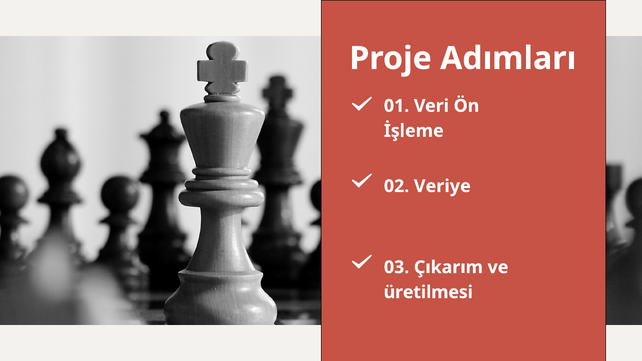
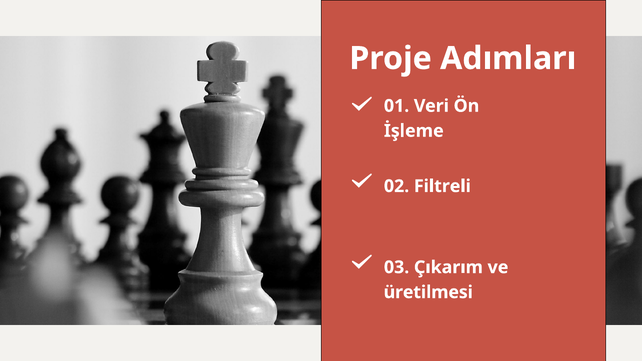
Veriye: Veriye -> Filtreli (442, 186)
